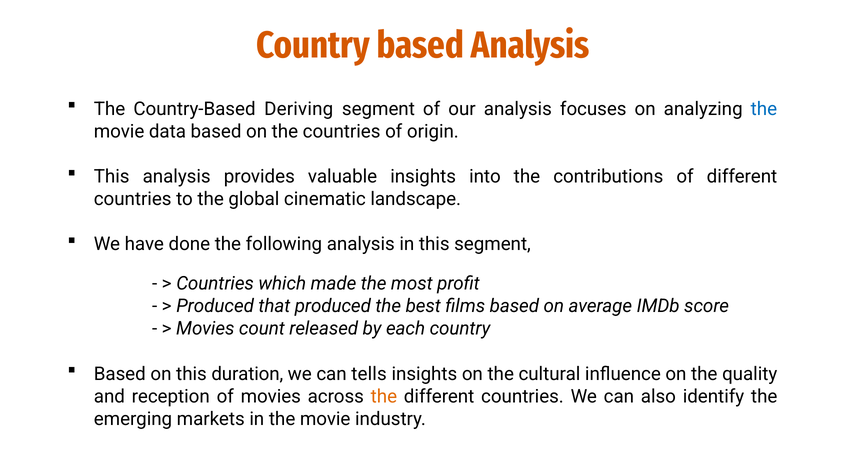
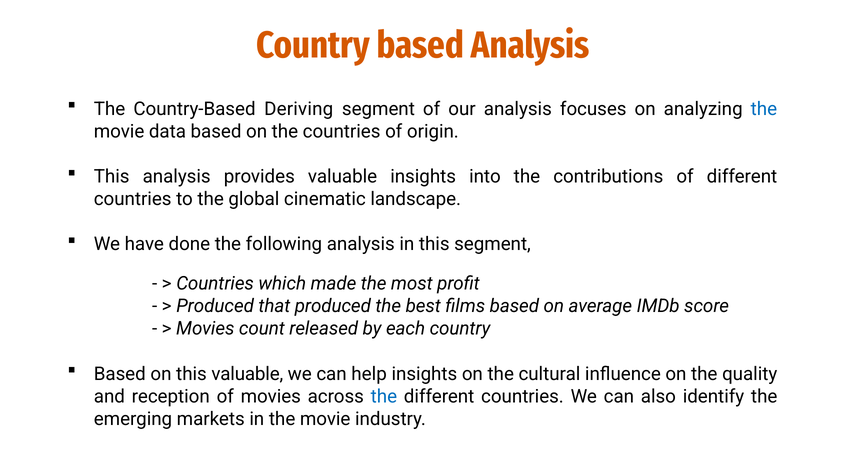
this duration: duration -> valuable (247, 374)
tells: tells -> help (369, 374)
the colour: orange -> blue (384, 396)
